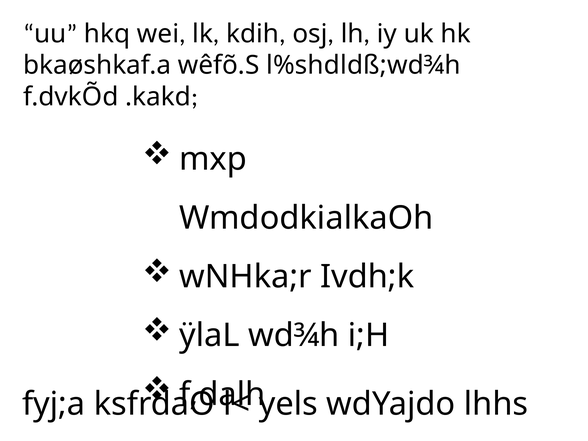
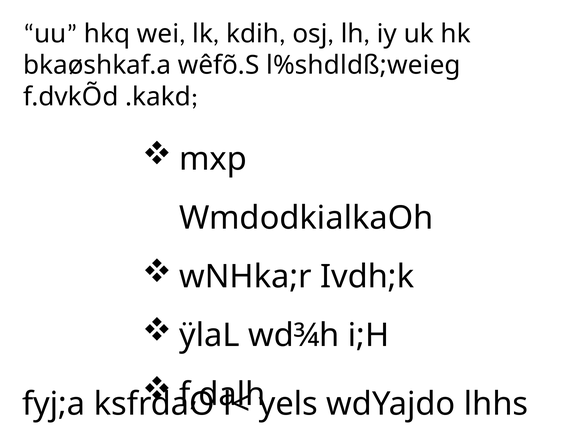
l%shdldß;wd¾h: l%shdldß;wd¾h -> l%shdldß;weieg (363, 65)
